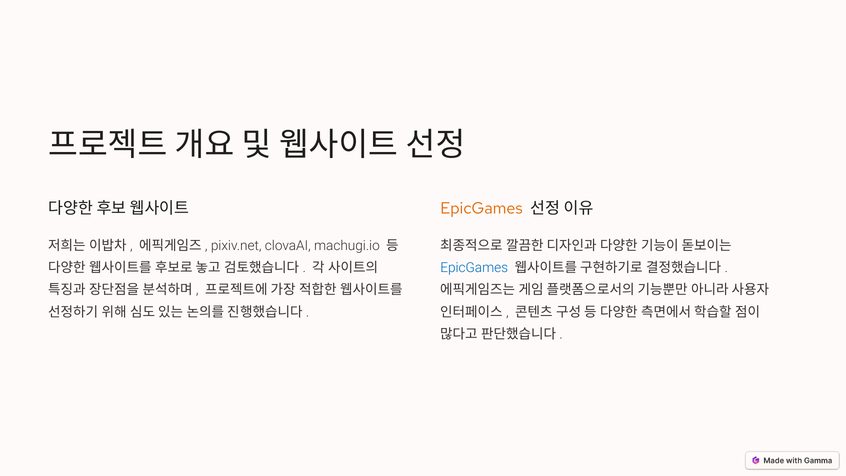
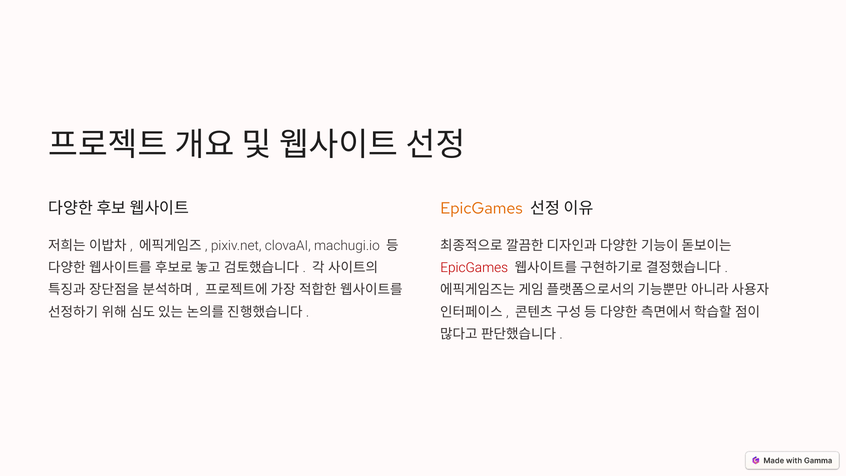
EpicGames colour: blue -> red (474, 268)
